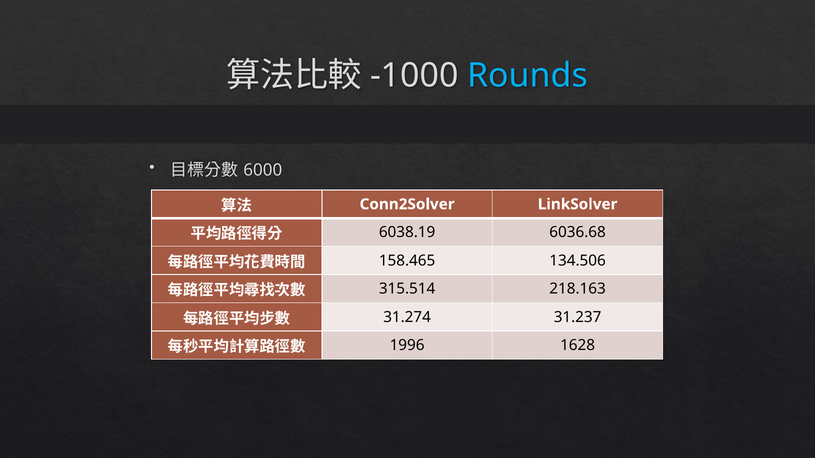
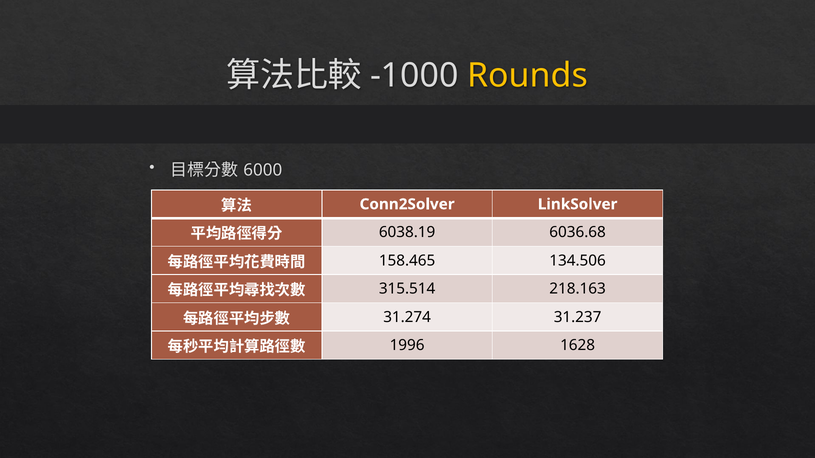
Rounds colour: light blue -> yellow (528, 76)
